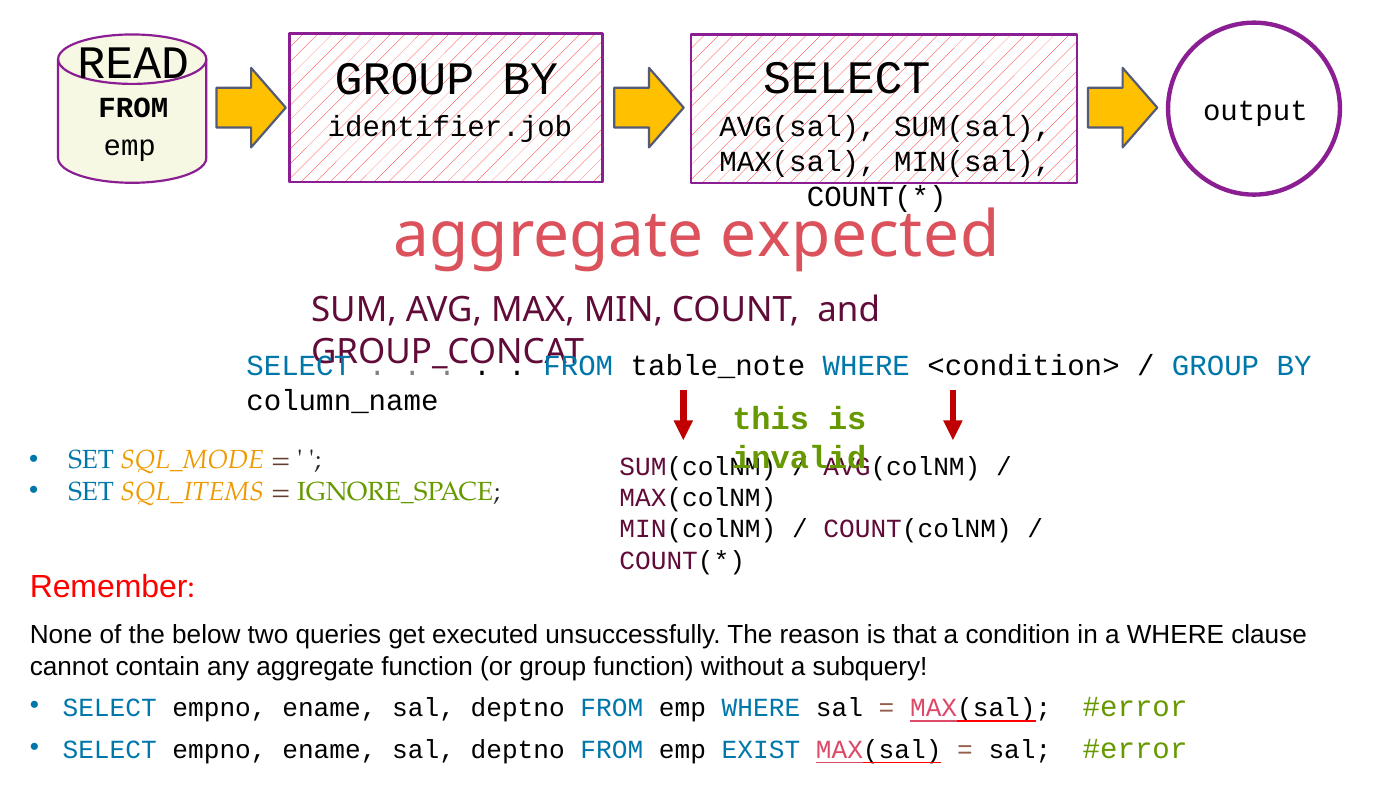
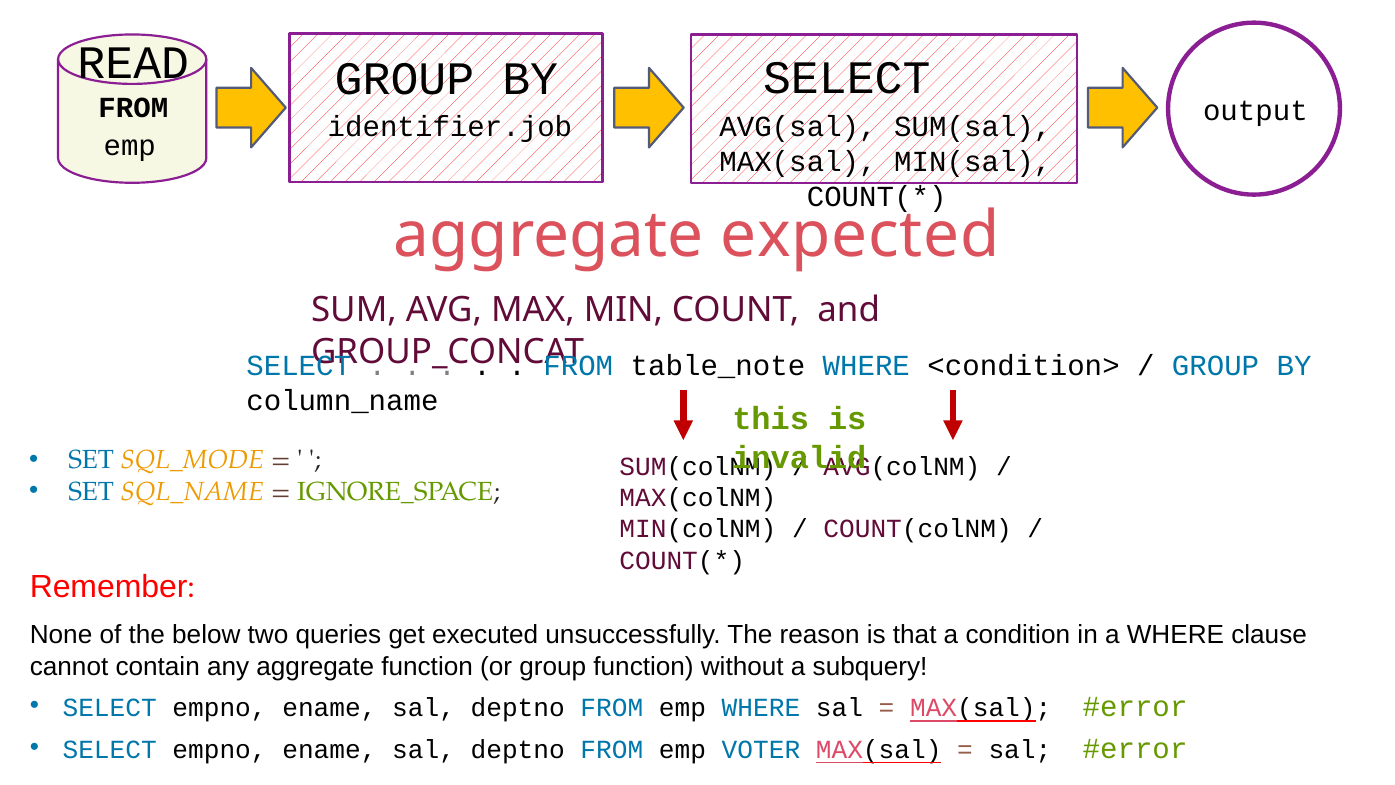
SQL_ITEMS: SQL_ITEMS -> SQL_NAME (192, 491)
EXIST: EXIST -> VOTER (761, 749)
